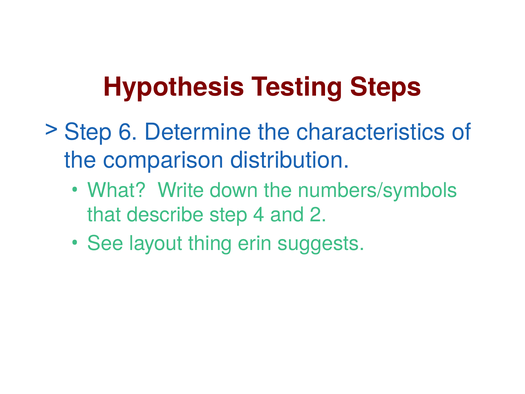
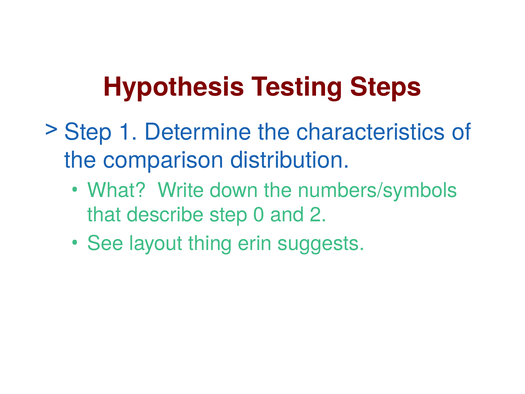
6: 6 -> 1 (128, 132)
4: 4 -> 0 (259, 215)
